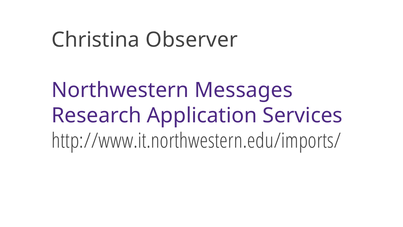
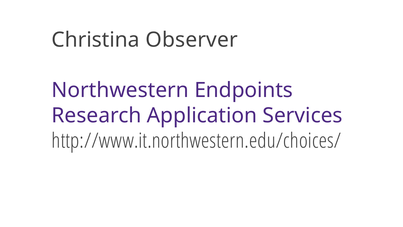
Messages: Messages -> Endpoints (244, 90)
http://www.it.northwestern.edu/imports/: http://www.it.northwestern.edu/imports/ -> http://www.it.northwestern.edu/choices/ (196, 141)
